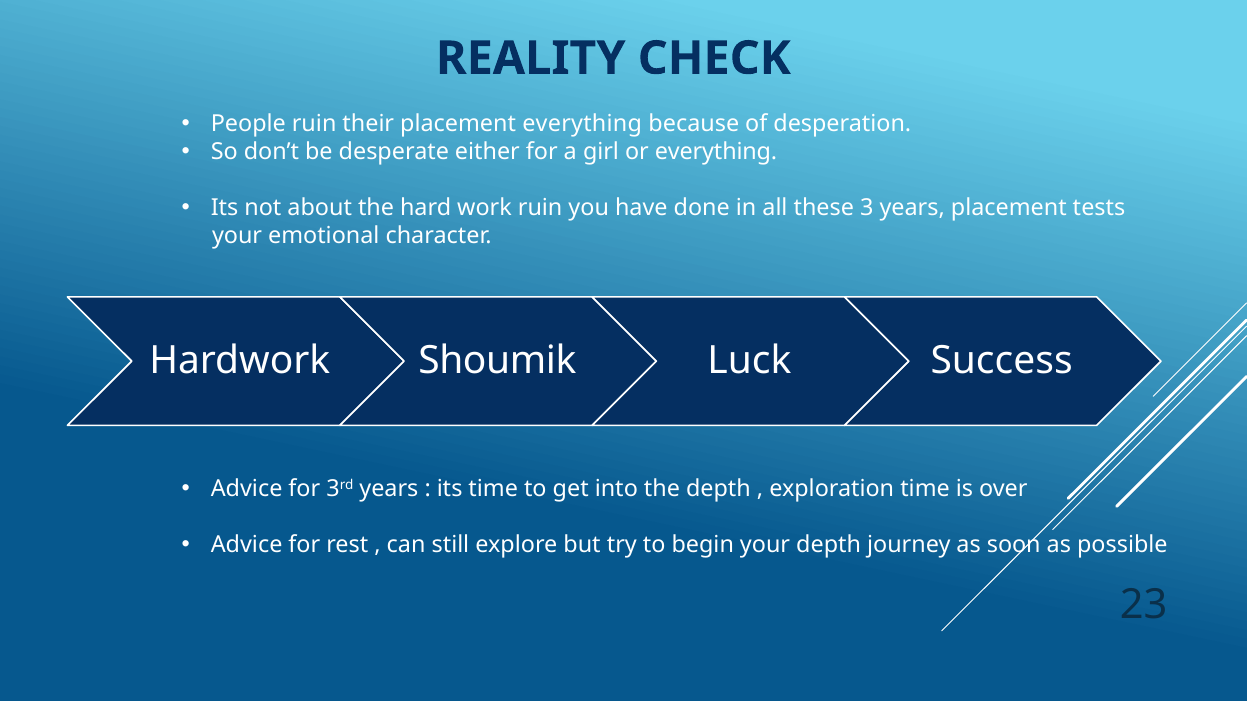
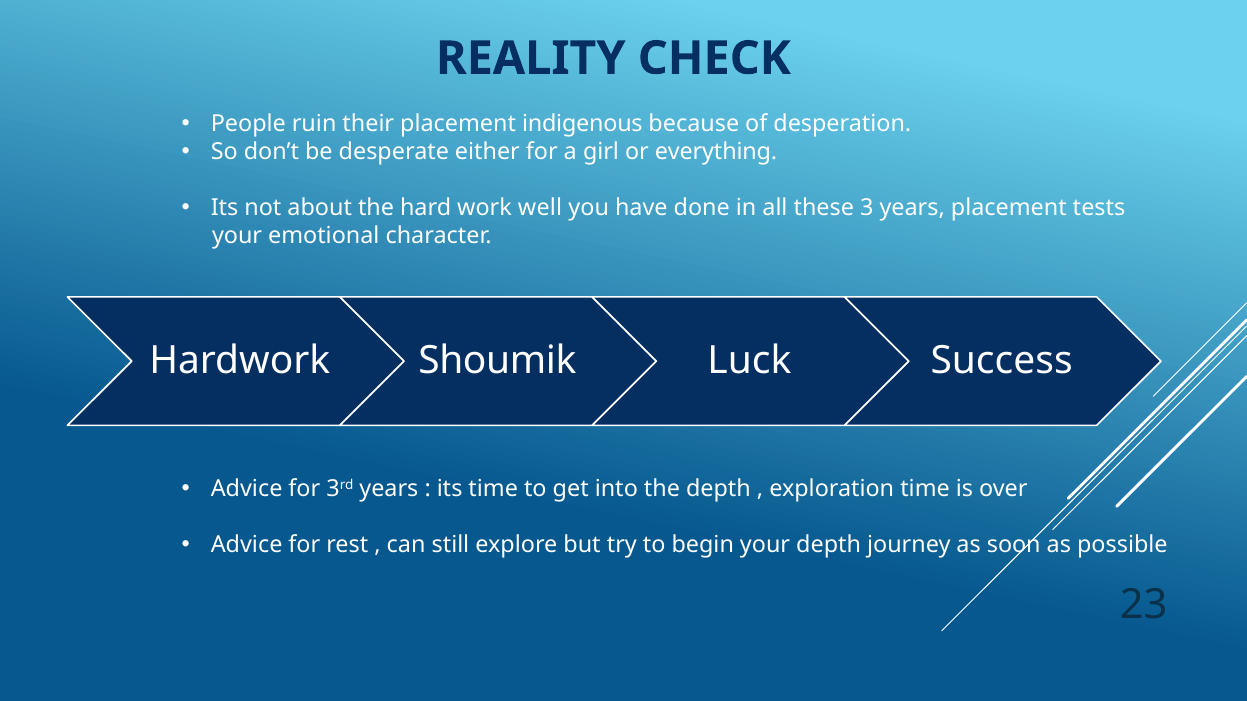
placement everything: everything -> indigenous (582, 124)
work ruin: ruin -> well (540, 208)
